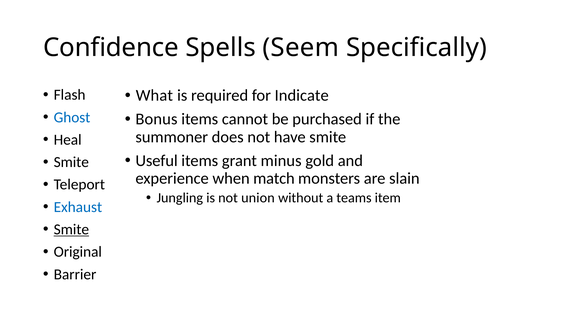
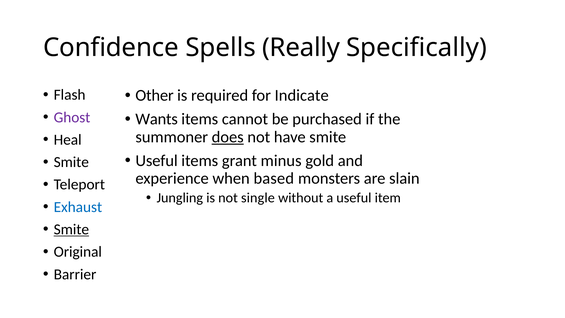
Seem: Seem -> Really (301, 47)
What: What -> Other (155, 95)
Ghost colour: blue -> purple (72, 117)
Bonus: Bonus -> Wants (157, 119)
does underline: none -> present (228, 137)
match: match -> based (274, 178)
union: union -> single (258, 198)
a teams: teams -> useful (354, 198)
